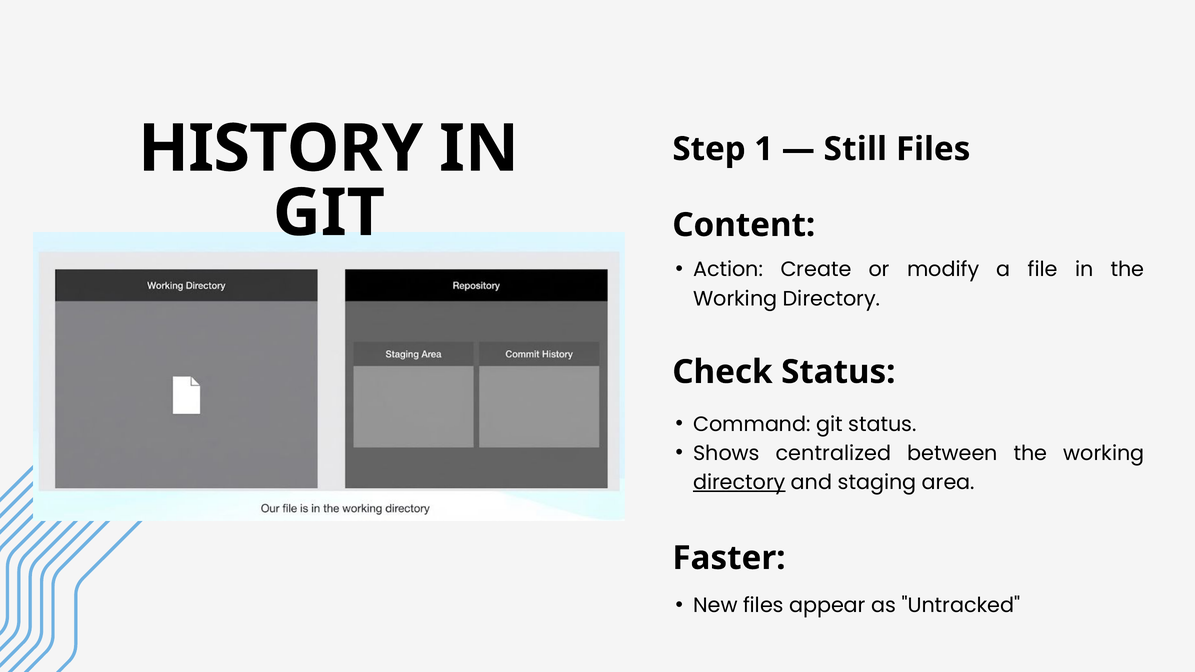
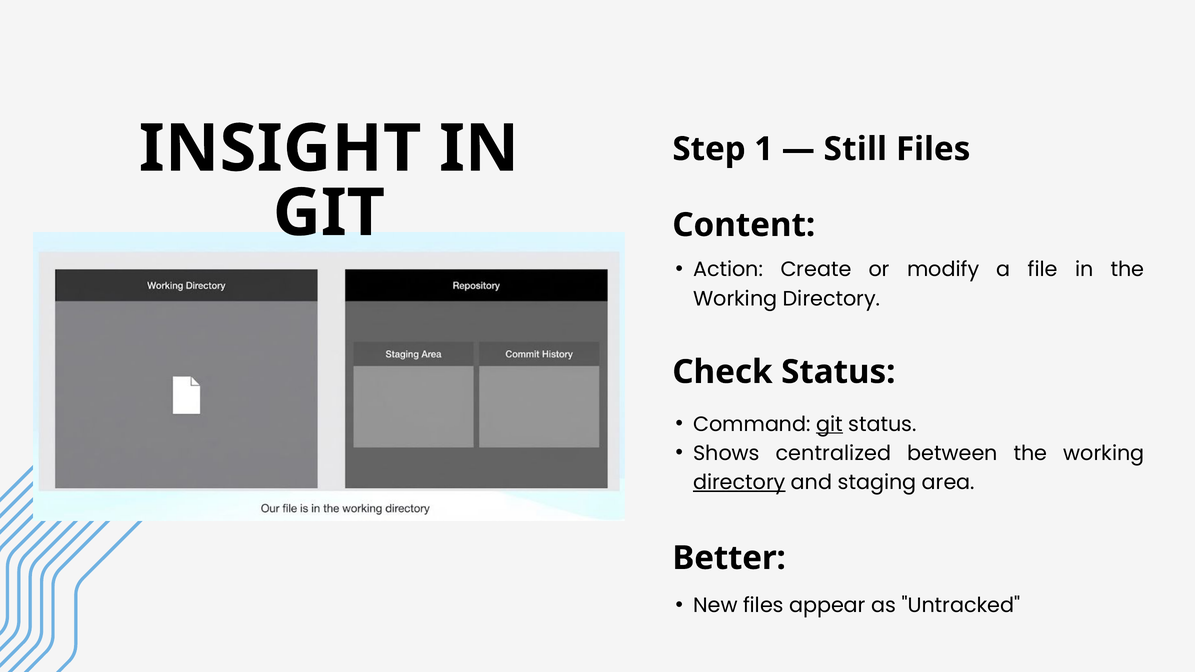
HISTORY: HISTORY -> INSIGHT (280, 149)
git underline: none -> present (829, 424)
Faster: Faster -> Better (729, 558)
